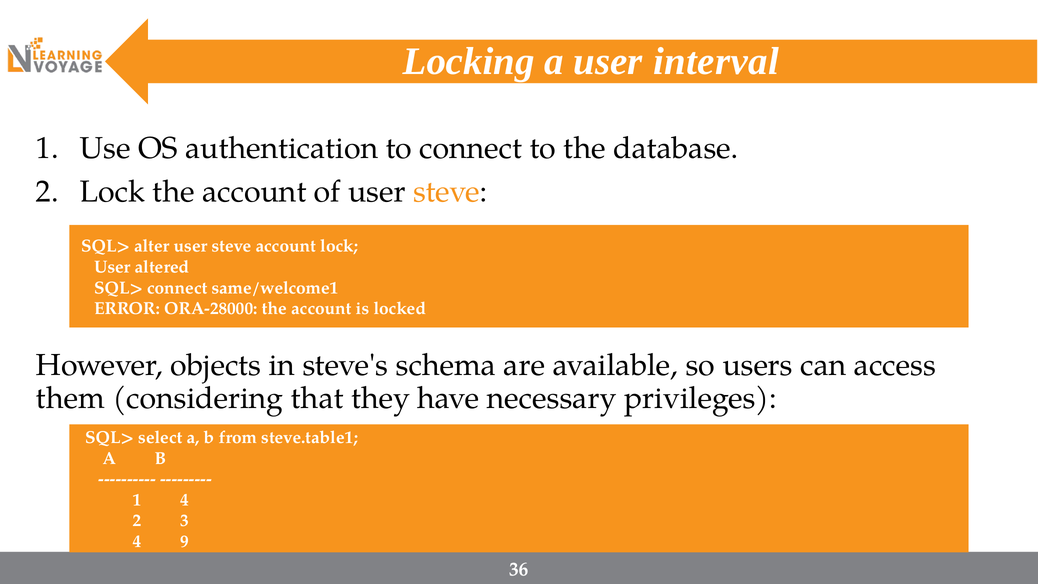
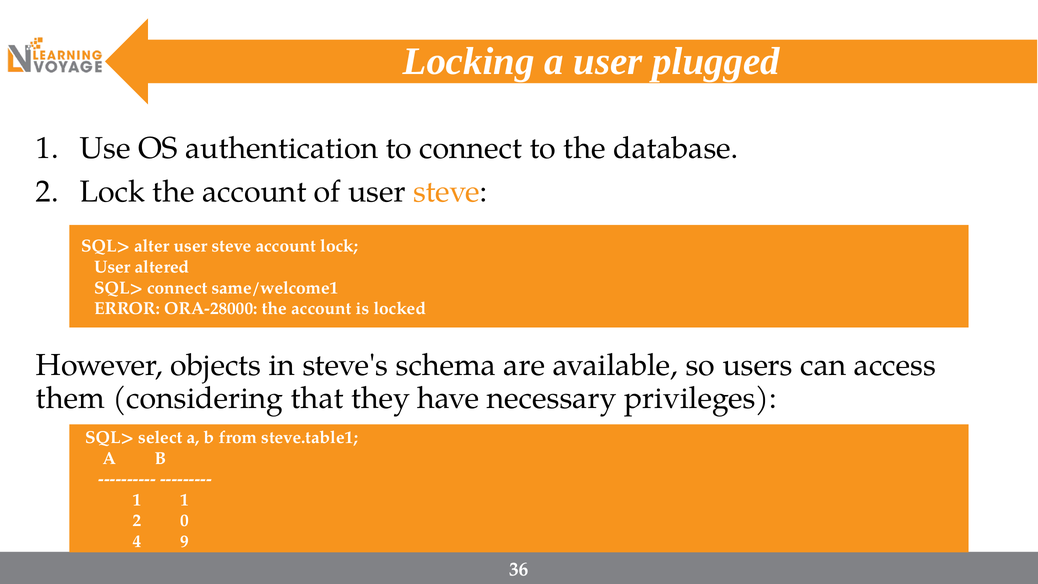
interval: interval -> plugged (716, 61)
1 4: 4 -> 1 (185, 500)
3: 3 -> 0 (185, 521)
